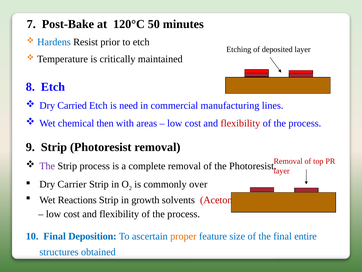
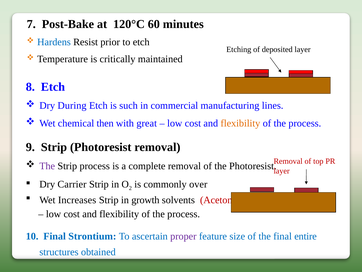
50: 50 -> 60 (154, 24)
Carried: Carried -> During (72, 105)
need: need -> such (129, 105)
areas: areas -> great (147, 123)
flexibility colour: red -> orange (240, 123)
Reactions: Reactions -> Increases (77, 200)
Deposition: Deposition -> Strontium (92, 236)
proper colour: orange -> purple (183, 236)
